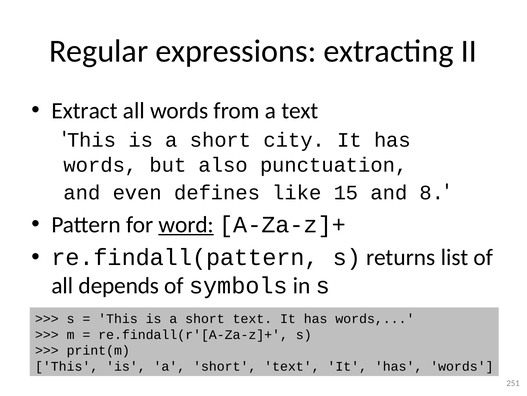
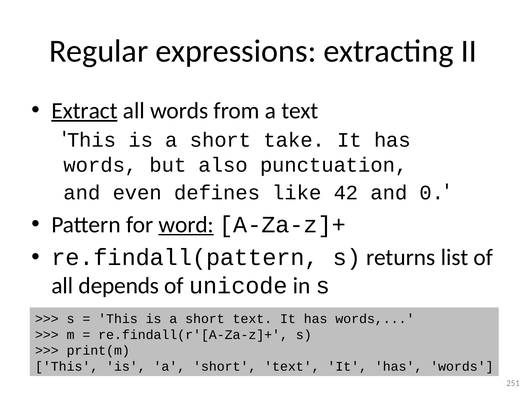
Extract underline: none -> present (84, 111)
city: city -> take (294, 140)
15: 15 -> 42 (346, 192)
8: 8 -> 0 (432, 192)
symbols: symbols -> unicode (238, 285)
